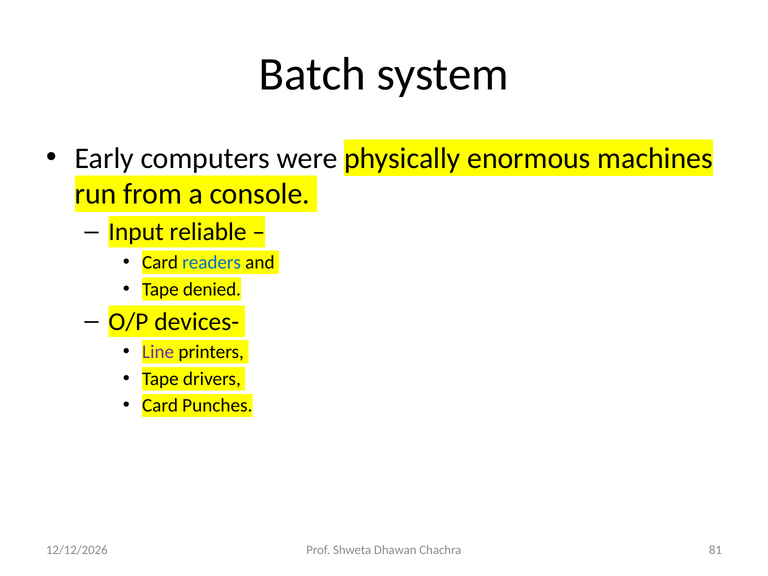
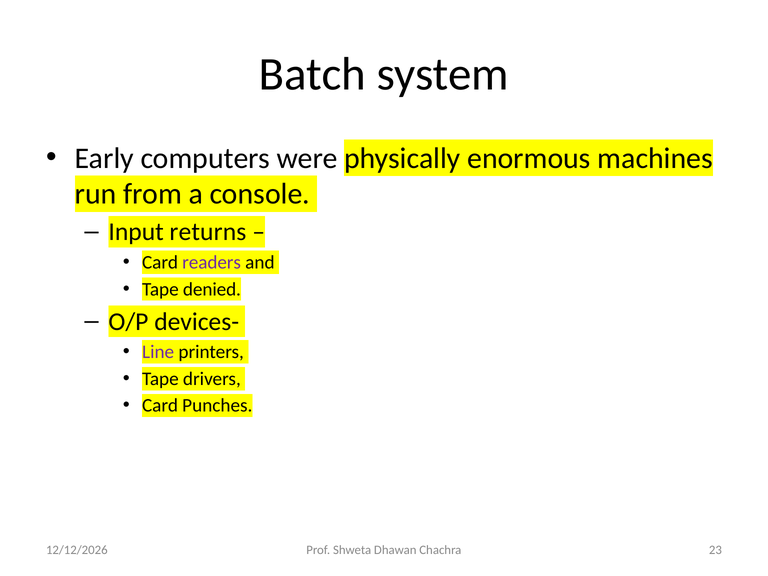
reliable: reliable -> returns (208, 232)
readers colour: blue -> purple (212, 262)
81: 81 -> 23 (715, 550)
